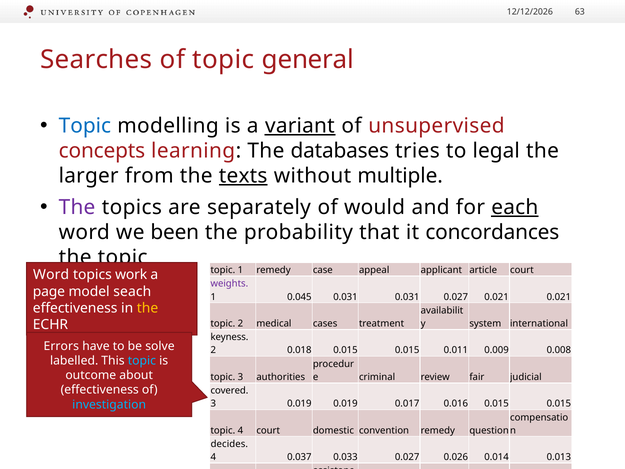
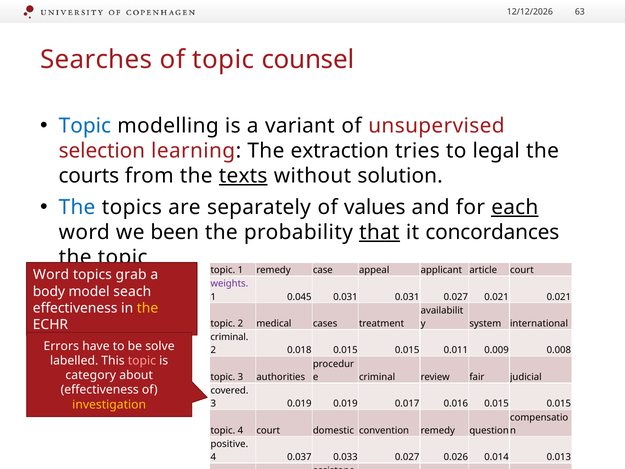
topic general: general -> counsel (308, 60)
variant underline: present -> none (300, 126)
concepts: concepts -> selection (102, 151)
databases: databases -> extraction (340, 151)
larger: larger -> courts (89, 176)
multiple: multiple -> solution (400, 176)
The colour: purple -> blue (77, 207)
would: would -> values (375, 207)
that underline: none -> present (379, 232)
work: work -> grab (131, 275)
page: page -> body (49, 291)
keyness: keyness -> criminal (229, 337)
topic colour: light blue -> pink (142, 361)
outcome: outcome -> category (91, 375)
investigation colour: light blue -> yellow (109, 404)
decides: decides -> positive (229, 444)
